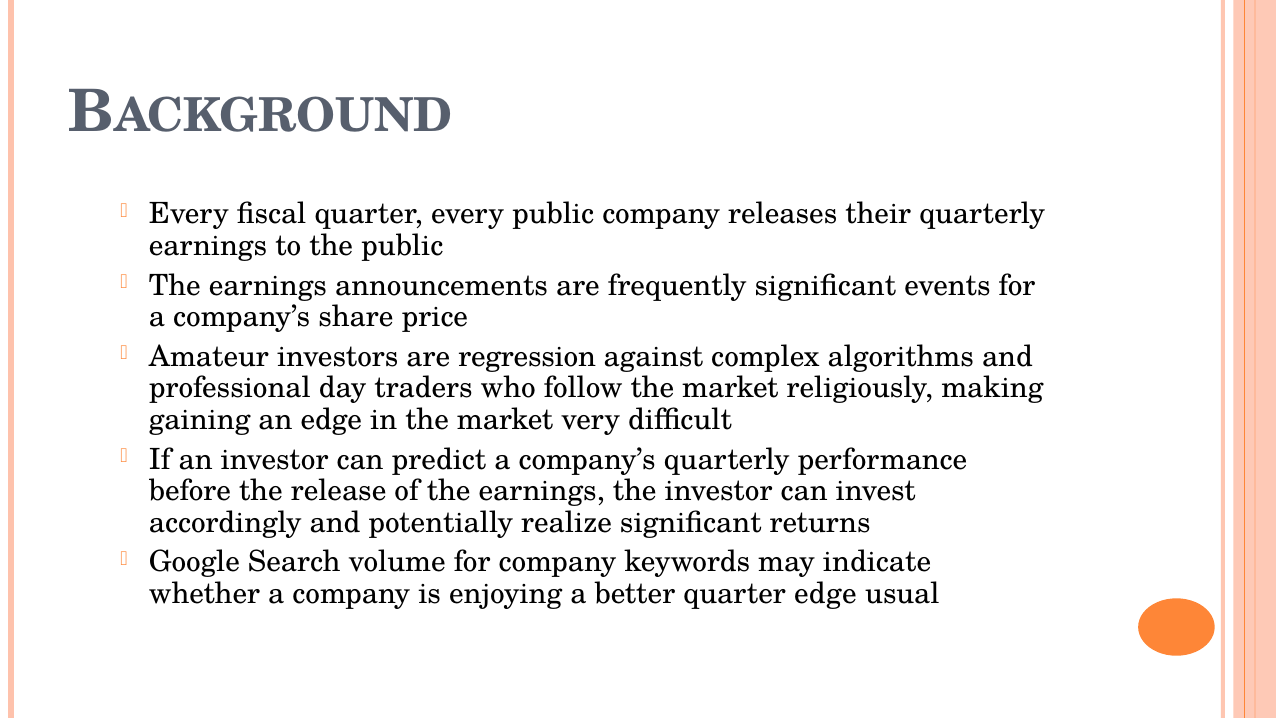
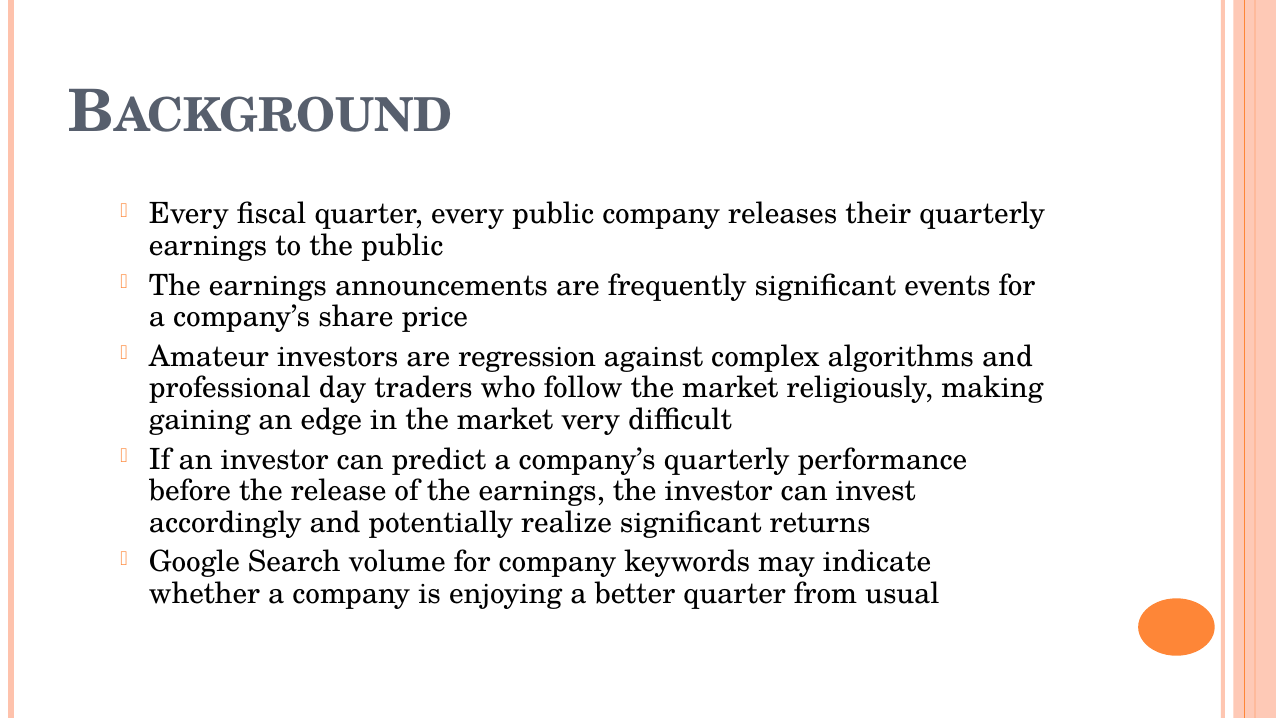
quarter edge: edge -> from (825, 594)
